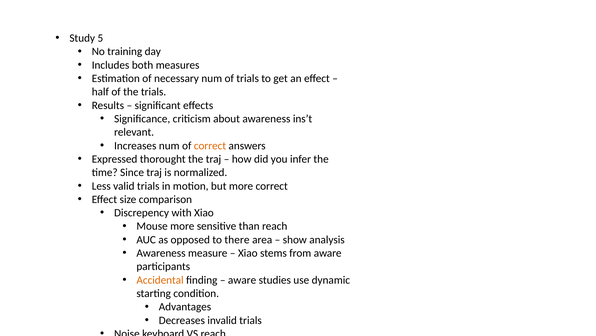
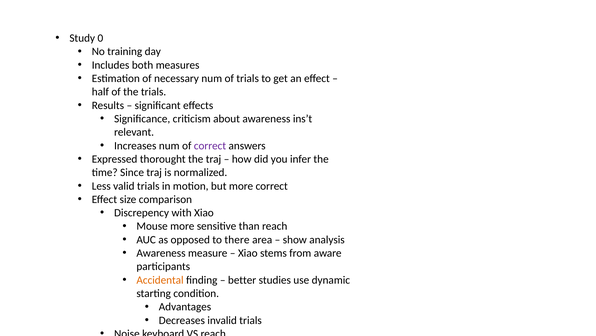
5: 5 -> 0 (100, 38)
correct colour: orange -> purple (210, 145)
aware: aware -> better (242, 279)
